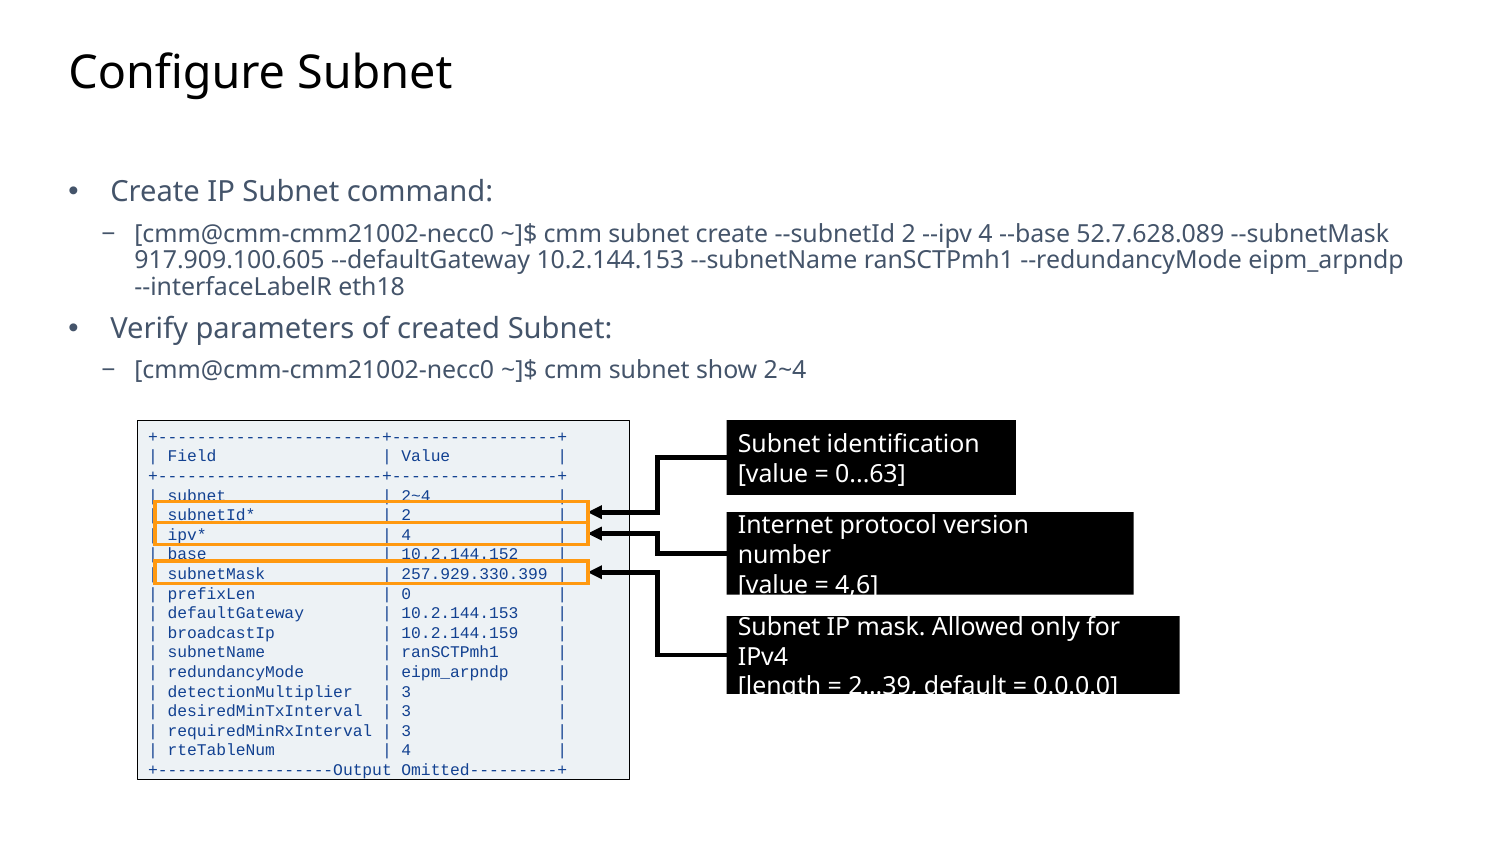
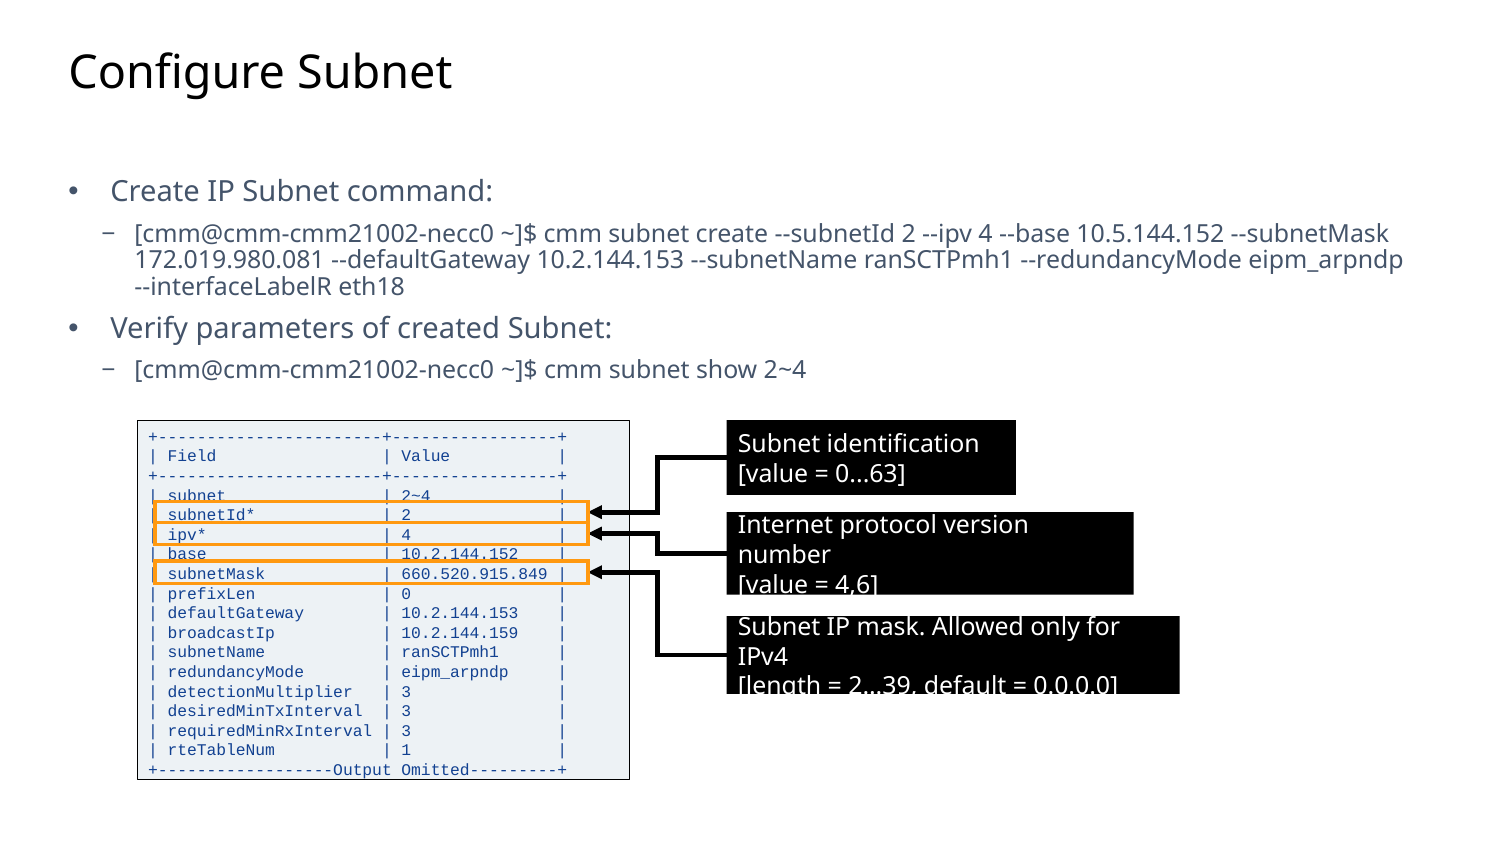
52.7.628.089: 52.7.628.089 -> 10.5.144.152 (1150, 234)
917.909.100.605: 917.909.100.605 -> 172.019.980.081 (230, 261)
257.929.330.399: 257.929.330.399 -> 660.520.915.849 (475, 574)
4: 4 -> 1 (406, 750)
